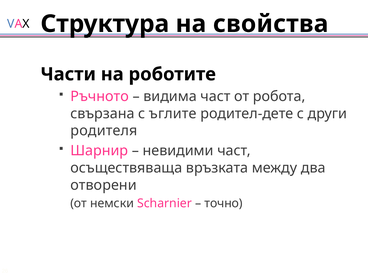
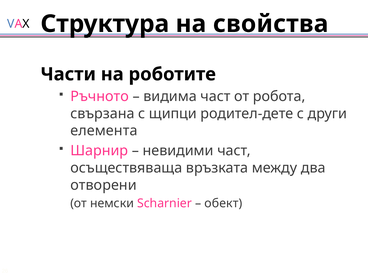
ъглите: ъглите -> щипци (173, 114)
родителя: родителя -> елемента (104, 131)
точно: точно -> обект (223, 203)
